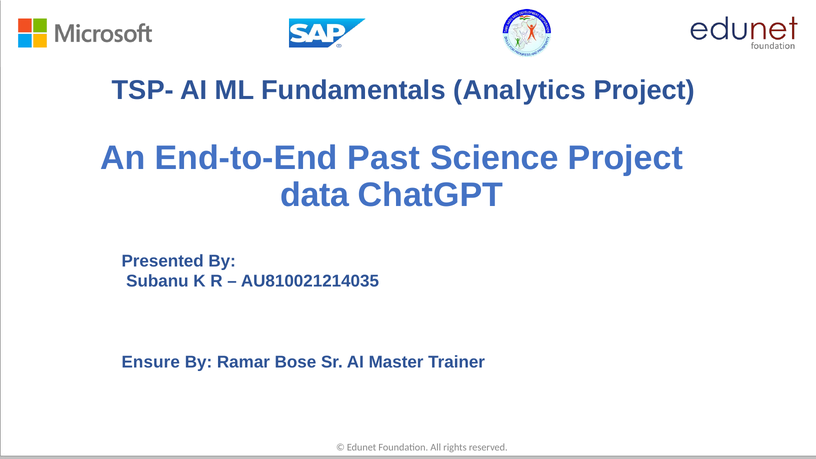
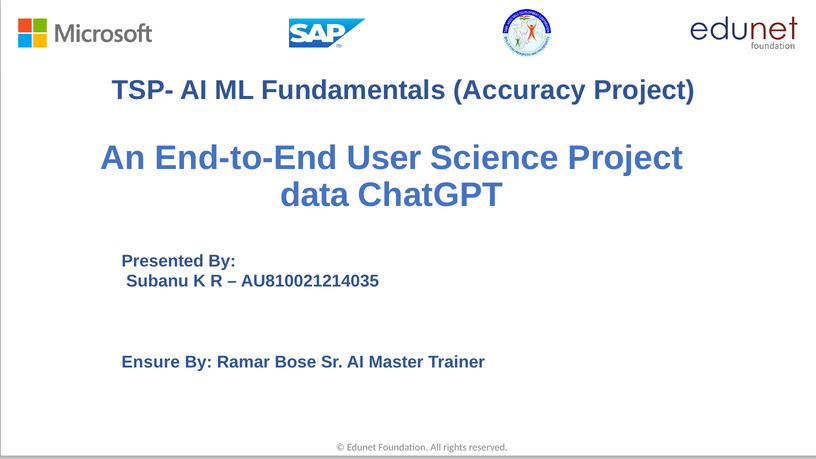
Analytics: Analytics -> Accuracy (520, 91)
Past: Past -> User (384, 158)
